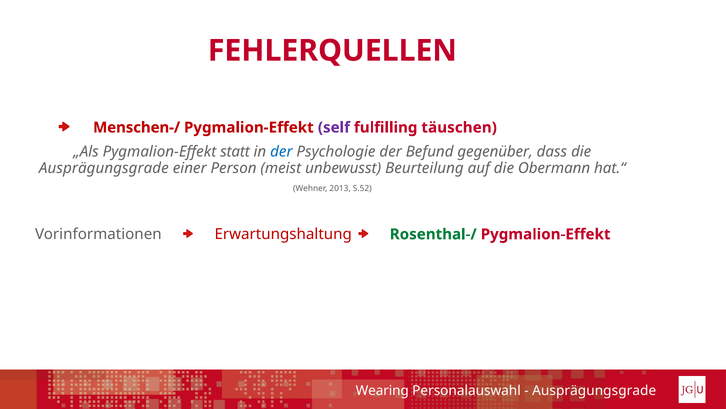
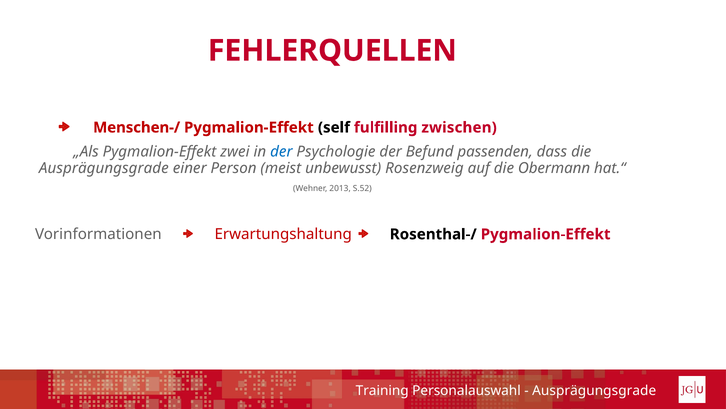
self colour: purple -> black (334, 127)
täuschen: täuschen -> zwischen (459, 127)
statt: statt -> zwei (235, 152)
gegenüber: gegenüber -> passenden (495, 152)
Beurteilung: Beurteilung -> Rosenzweig (424, 168)
Rosenthal-/ colour: green -> black (433, 234)
Wearing: Wearing -> Training (382, 390)
